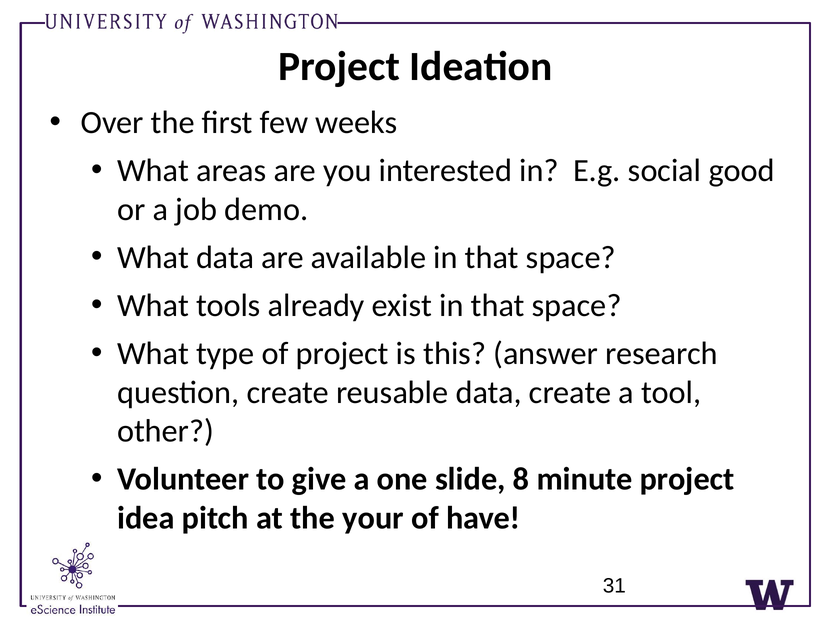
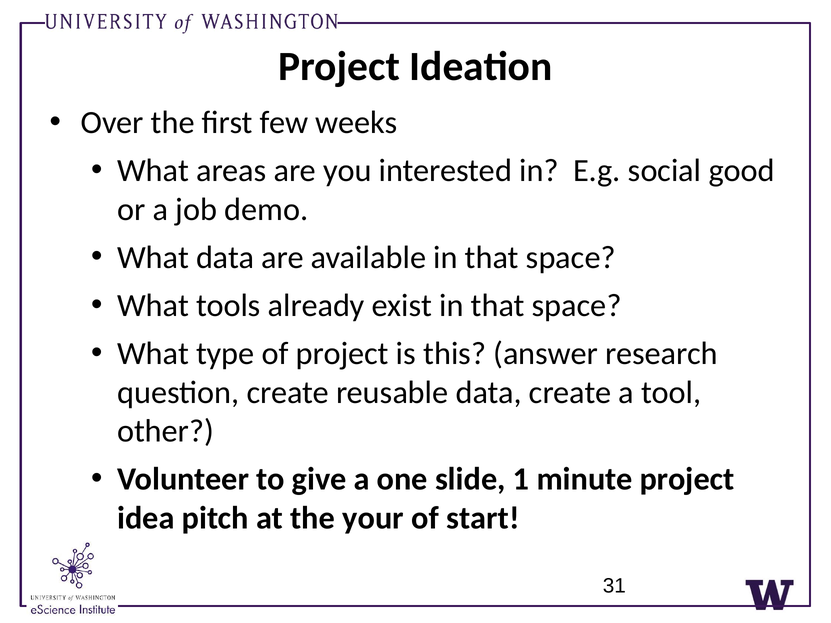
8: 8 -> 1 (521, 479)
have: have -> start (483, 518)
